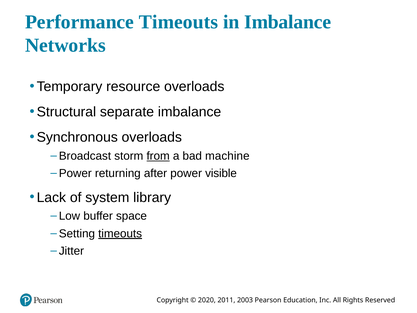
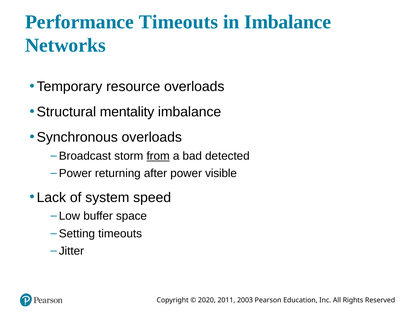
separate: separate -> mentality (127, 112)
machine: machine -> detected (227, 156)
library: library -> speed (152, 197)
timeouts underline: present -> none (120, 233)
